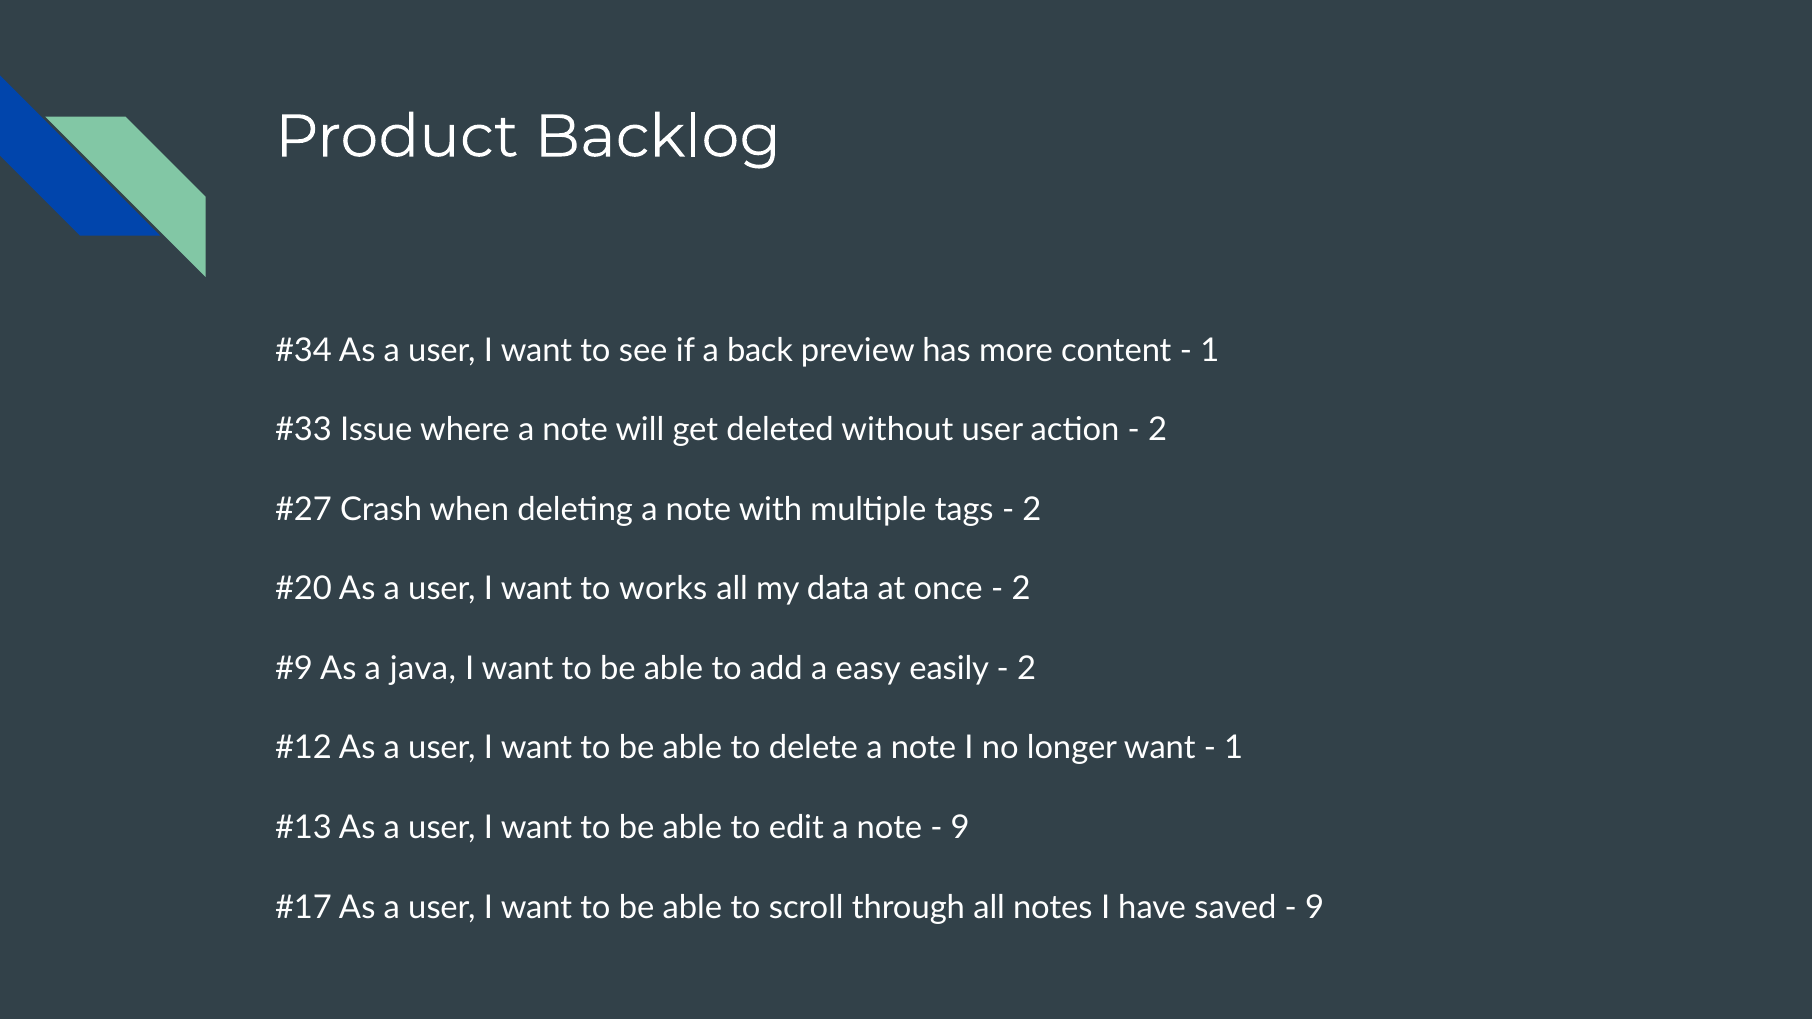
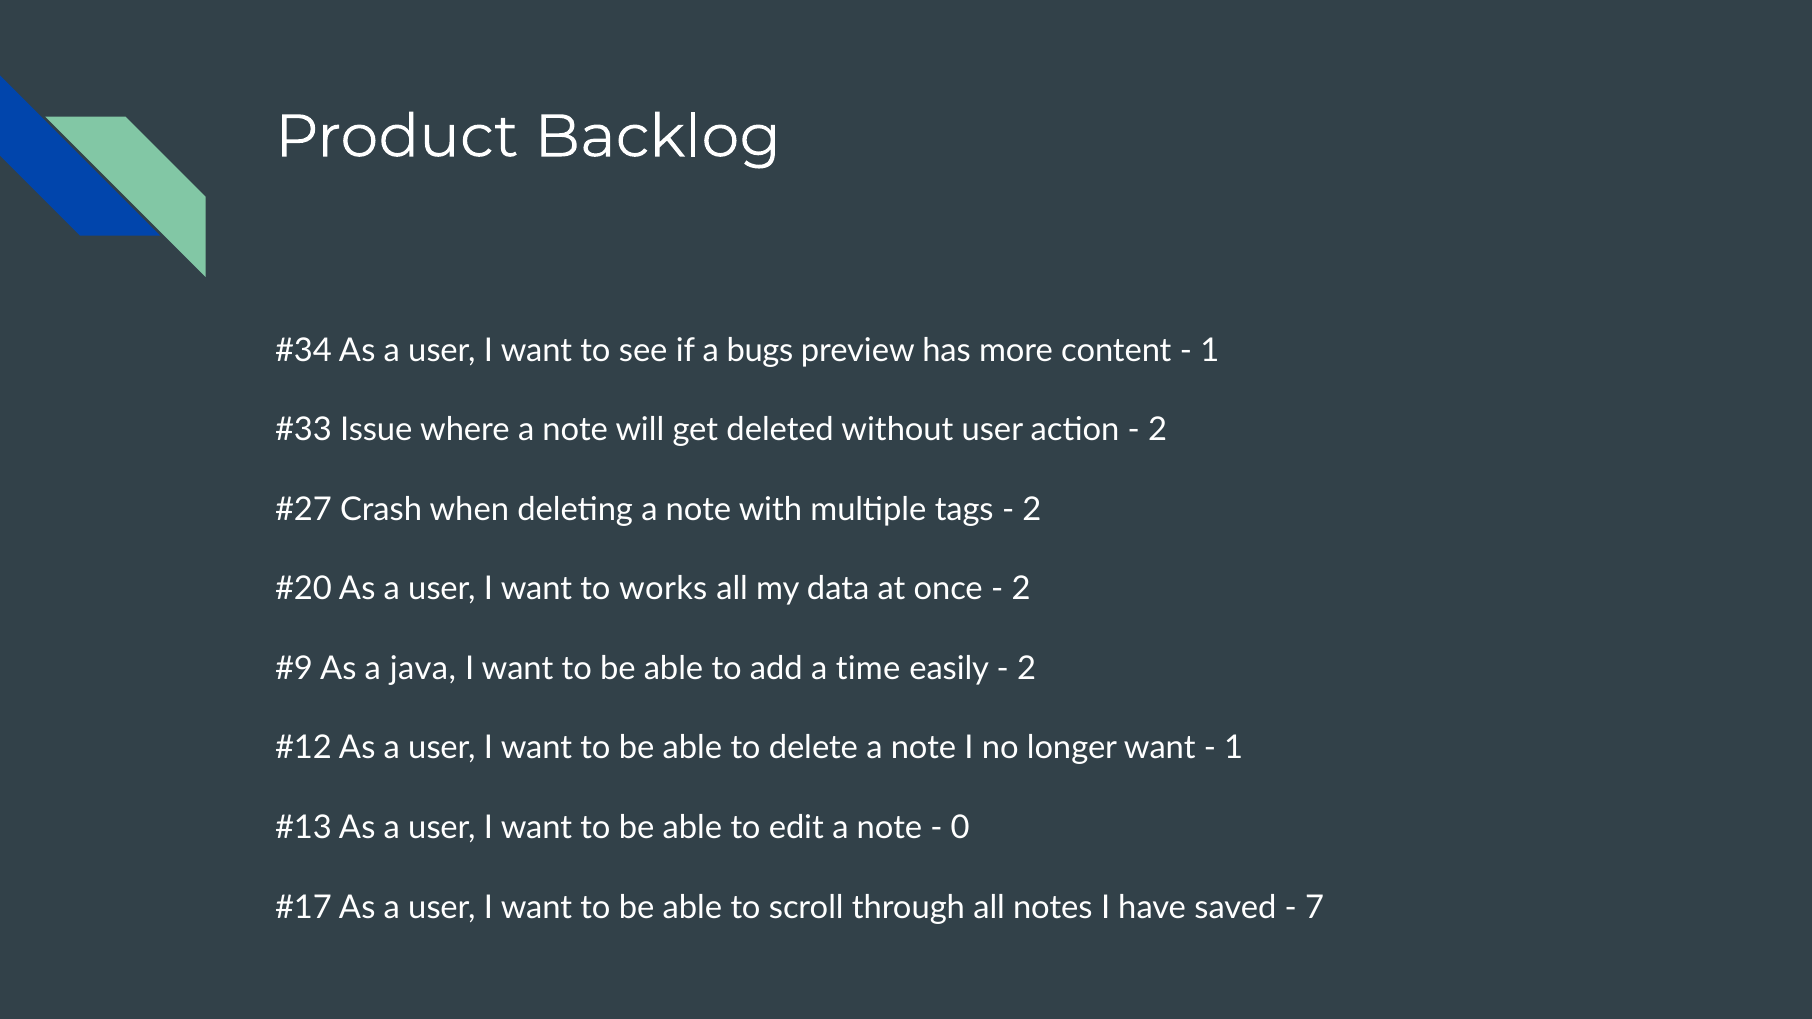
back: back -> bugs (760, 351)
easy: easy -> time (868, 669)
9: 9 -> 0 (960, 828)
9: 9 -> 7 (1315, 907)
